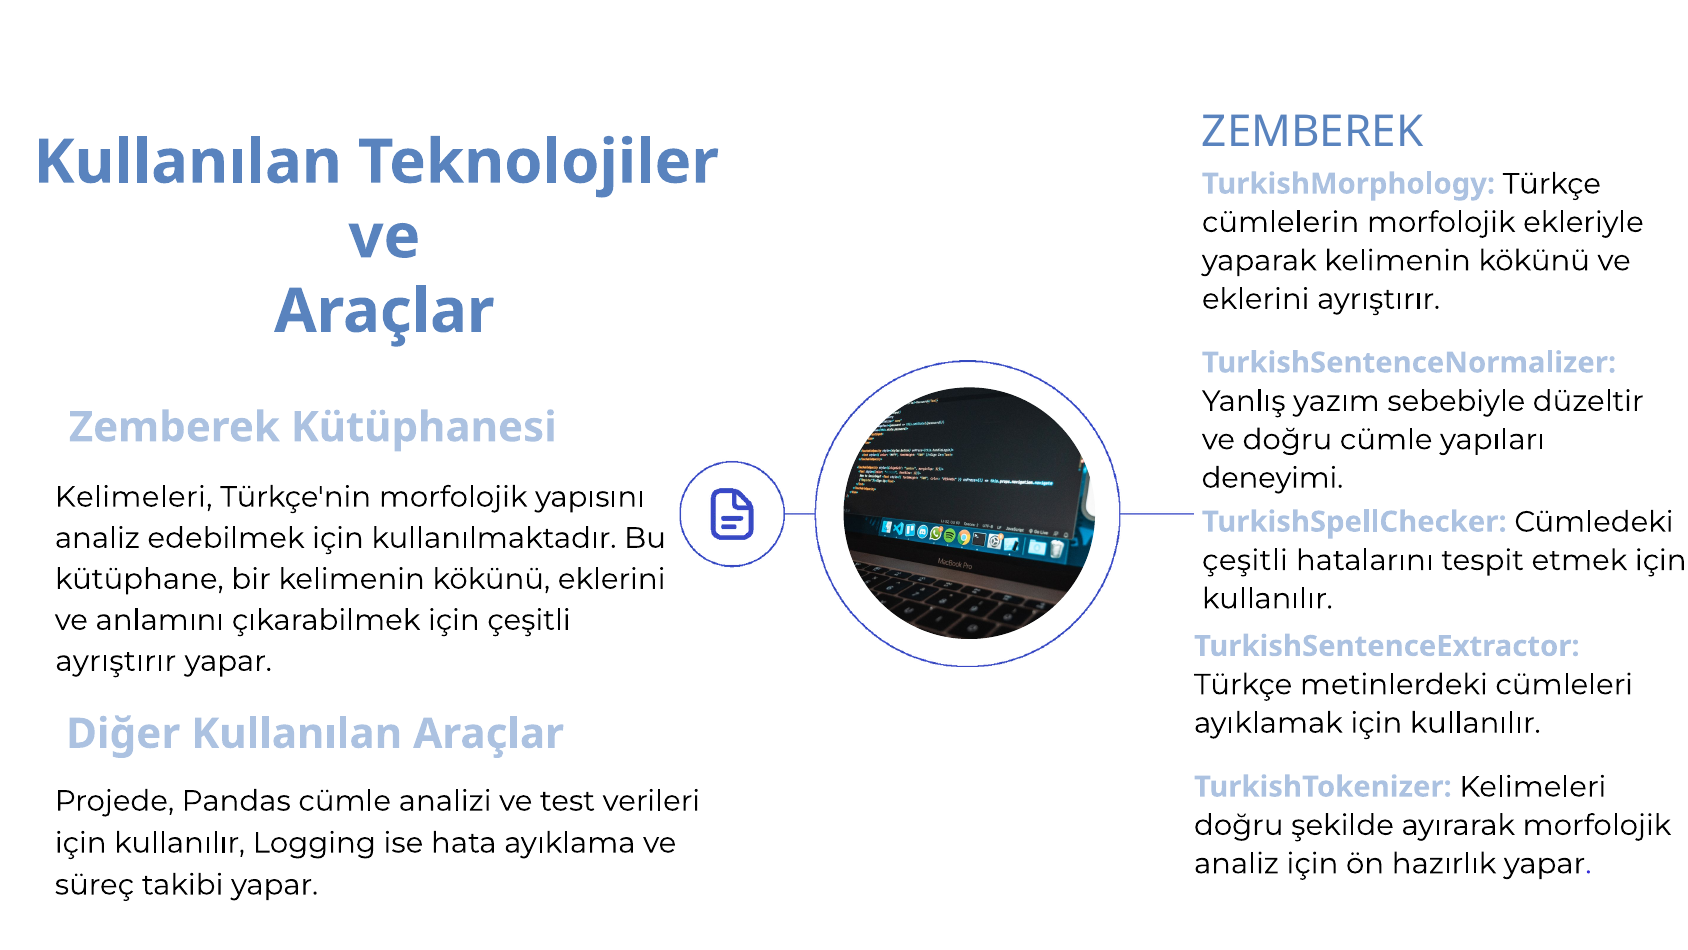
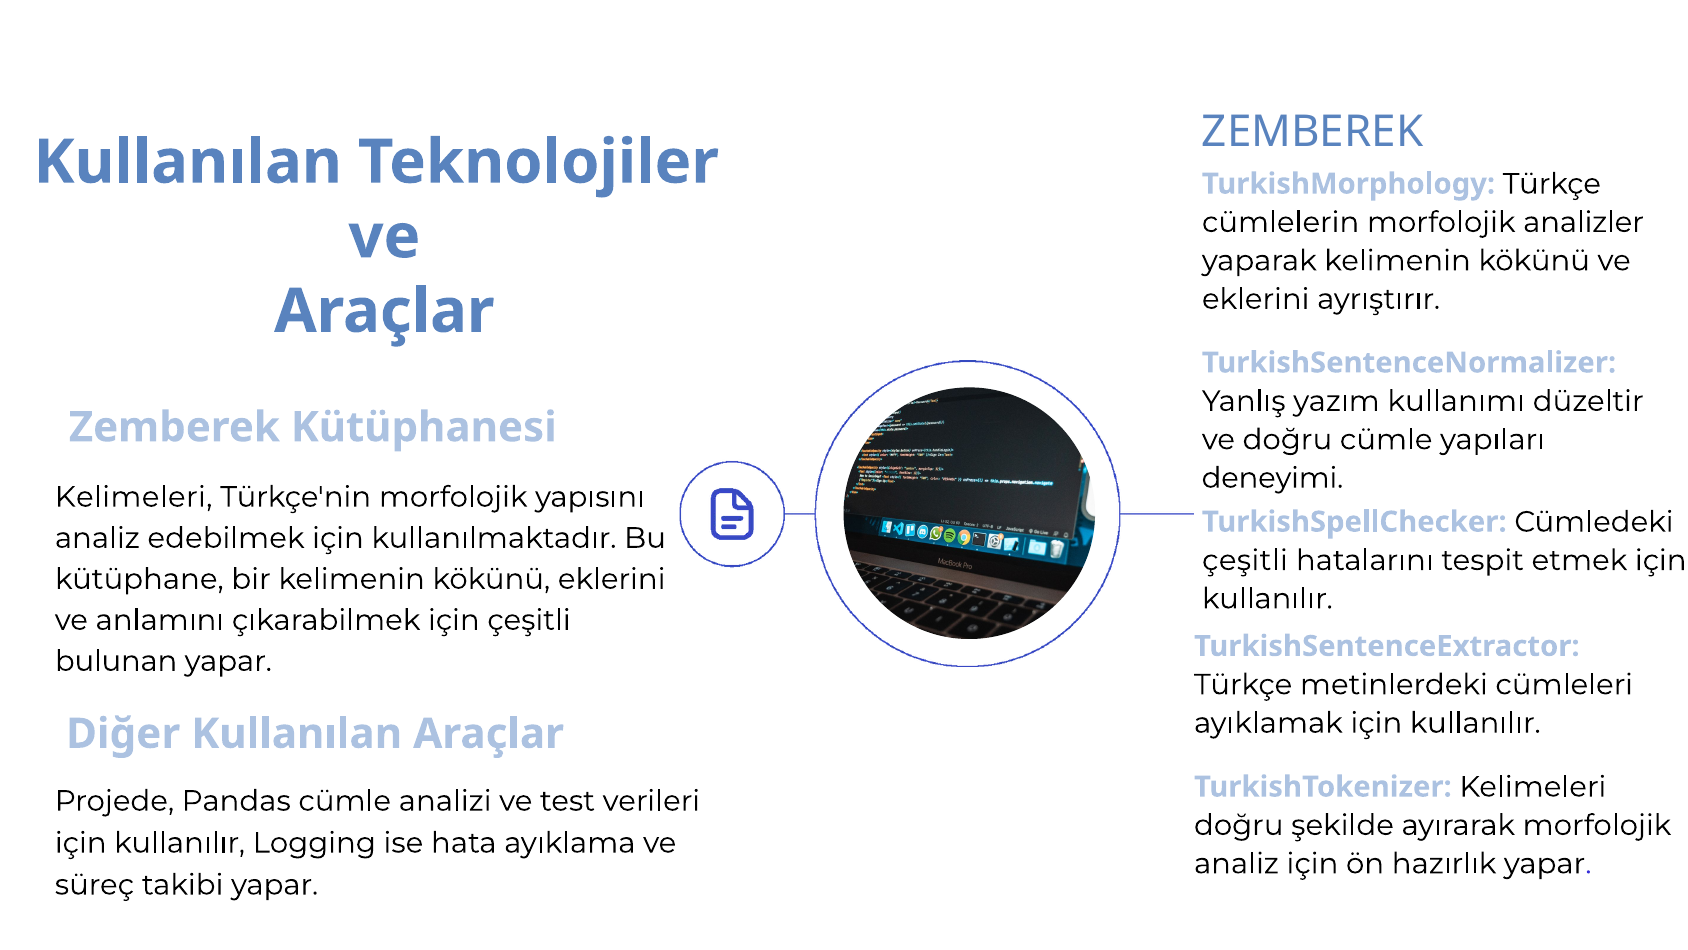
ekleriyle: ekleriyle -> analizler (1583, 222)
sebebiyle: sebebiyle -> kullanımı (1456, 401)
ayrıştırır: ayrıştırır -> bulunan (116, 661)
